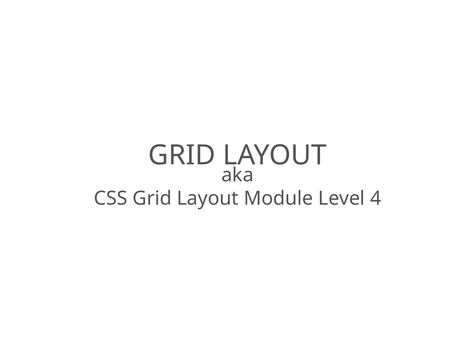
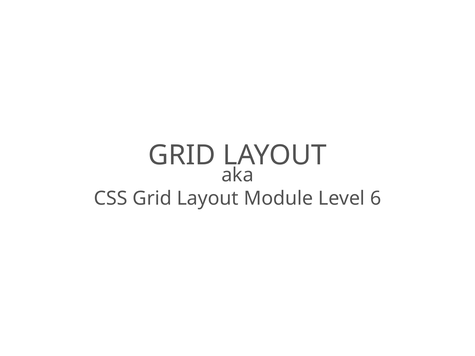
4: 4 -> 6 (376, 198)
